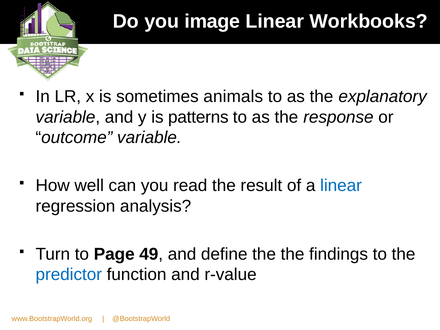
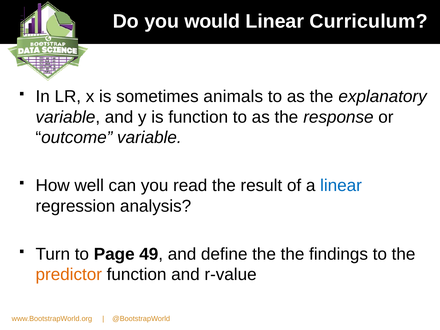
image: image -> would (212, 22)
Workbooks: Workbooks -> Curriculum (369, 22)
is patterns: patterns -> function (198, 117)
predictor colour: blue -> orange (69, 275)
